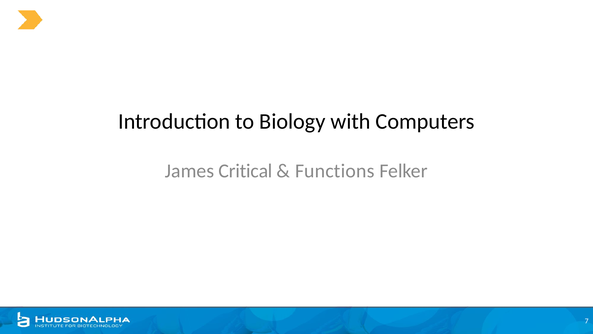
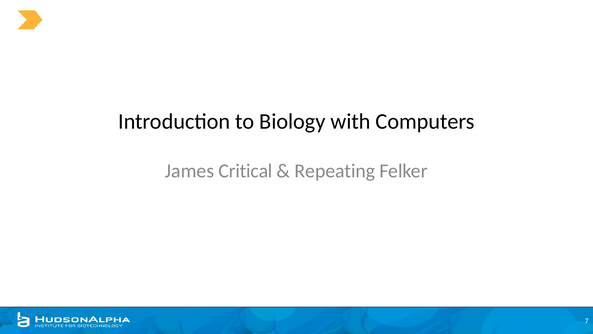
Functions: Functions -> Repeating (335, 171)
